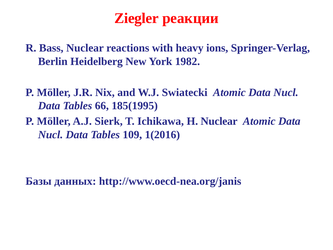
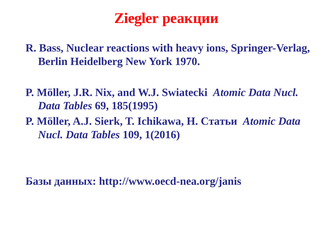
1982: 1982 -> 1970 (187, 61)
66: 66 -> 69 (102, 106)
H Nuclear: Nuclear -> Статьи (219, 121)
